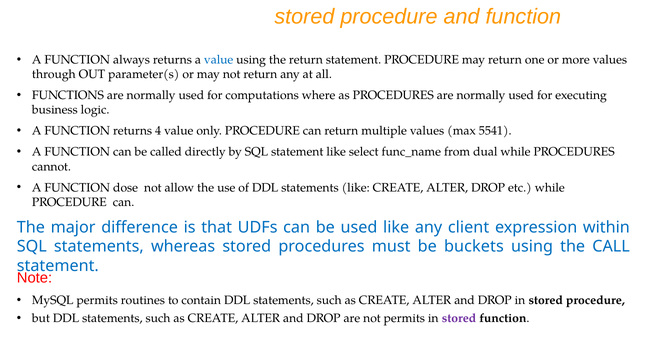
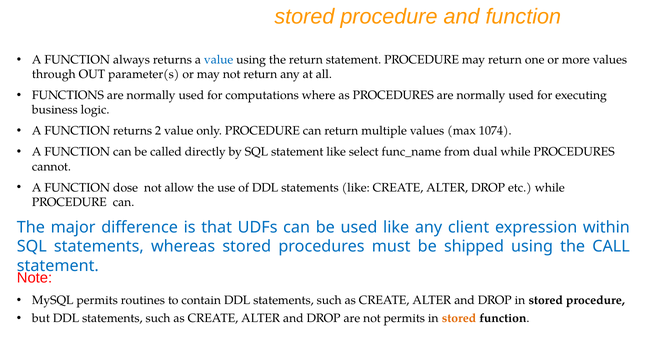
4: 4 -> 2 (158, 131)
5541: 5541 -> 1074 (495, 131)
buckets: buckets -> shipped (474, 247)
stored colour: purple -> orange (459, 318)
